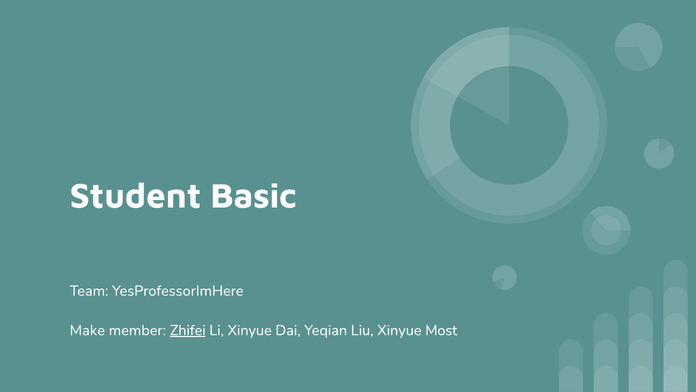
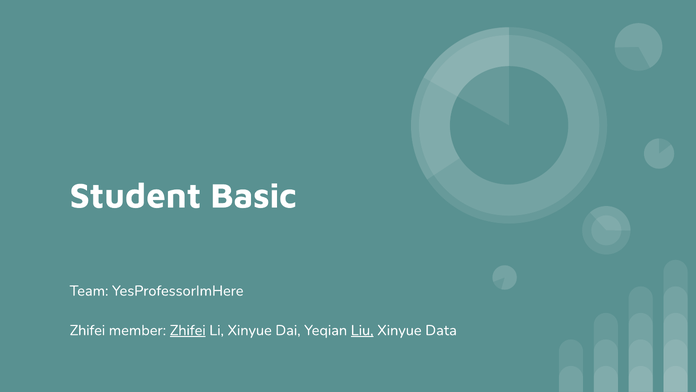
Make: Make -> Zhifei (87, 330)
Liu underline: none -> present (362, 330)
Most: Most -> Data (441, 330)
